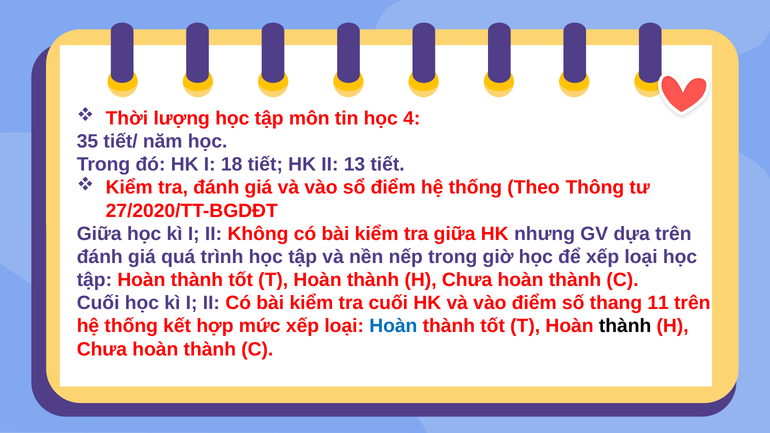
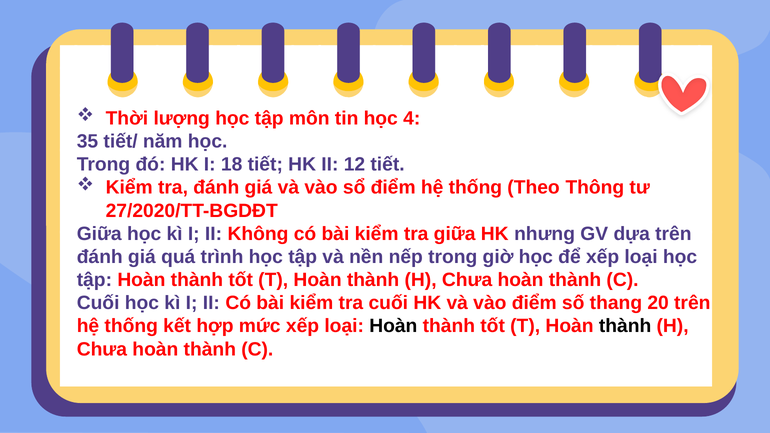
13: 13 -> 12 (354, 165)
11: 11 -> 20 (658, 303)
Hoàn colour: blue -> black (393, 326)
